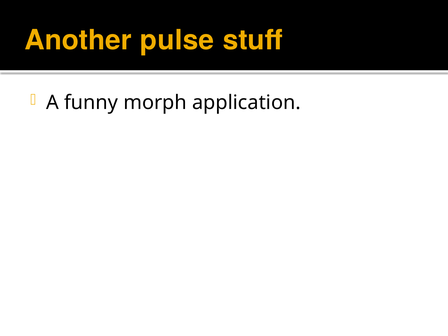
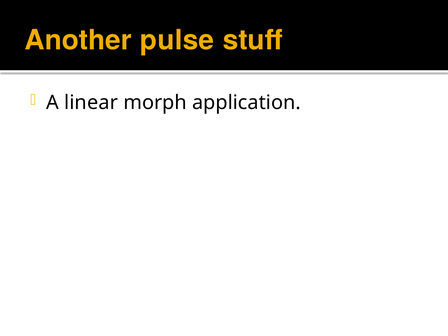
funny: funny -> linear (91, 103)
